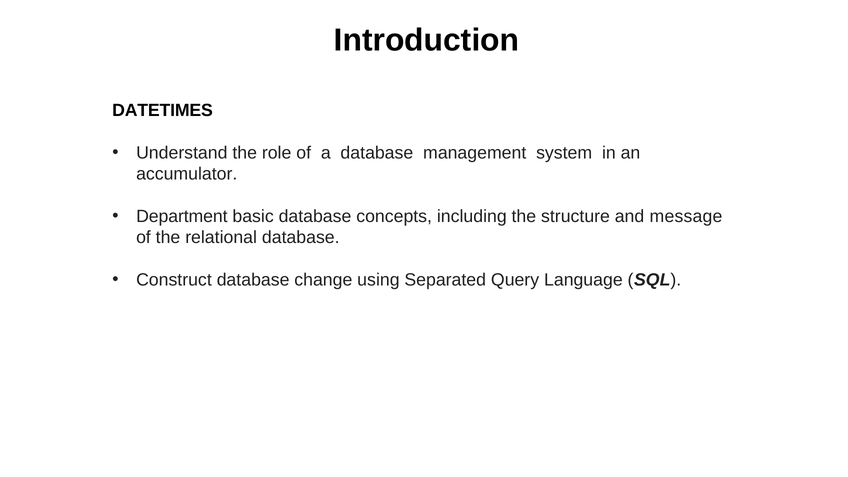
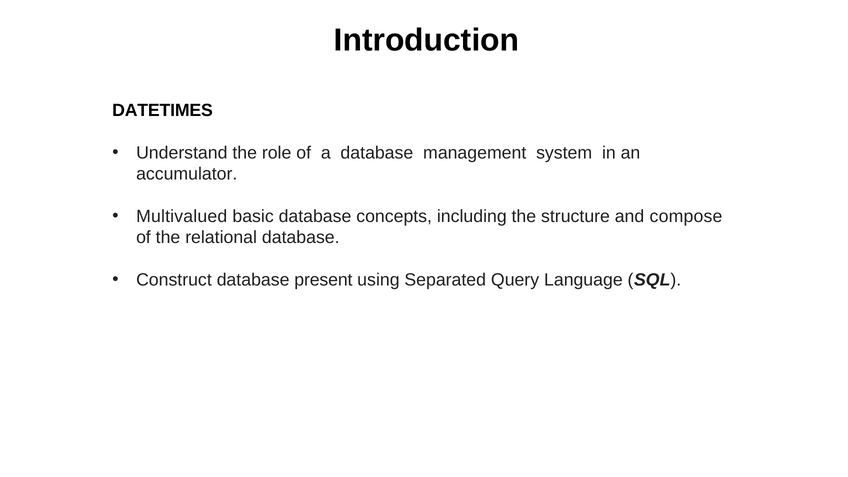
Department: Department -> Multivalued (182, 216)
message: message -> compose (686, 216)
change: change -> present (323, 280)
